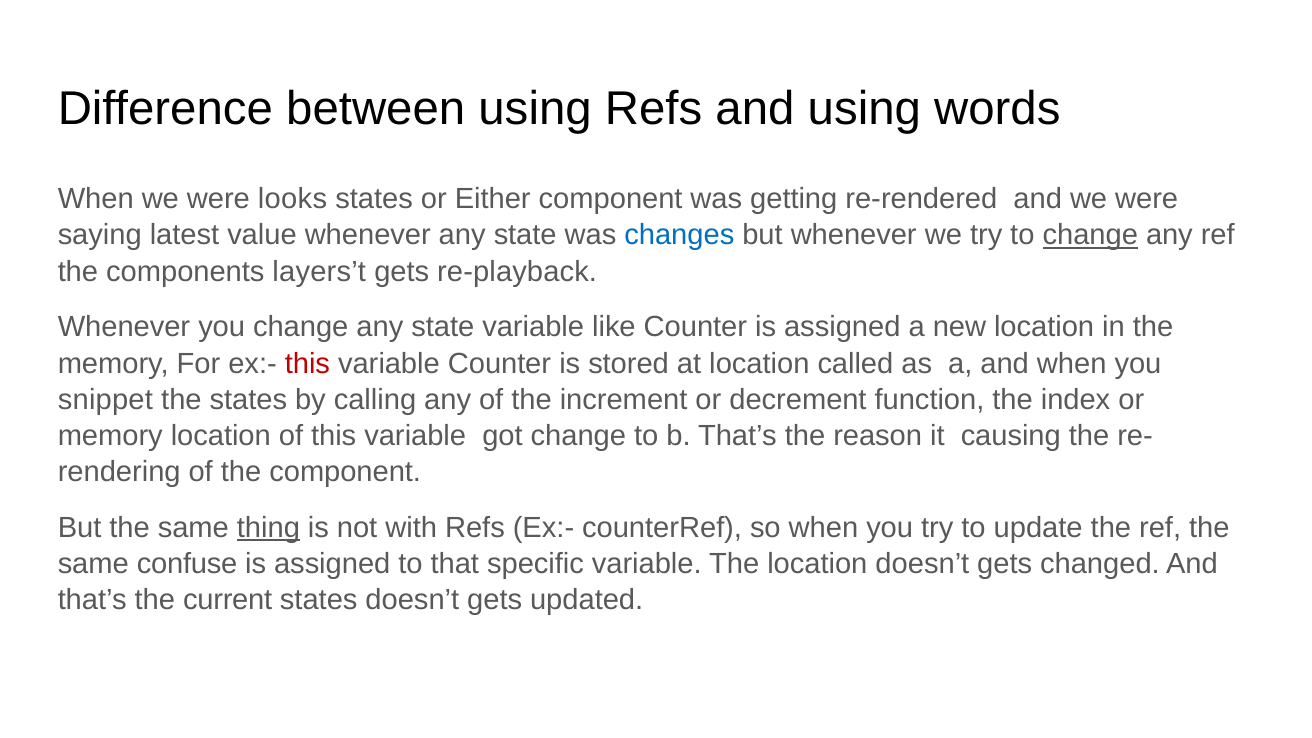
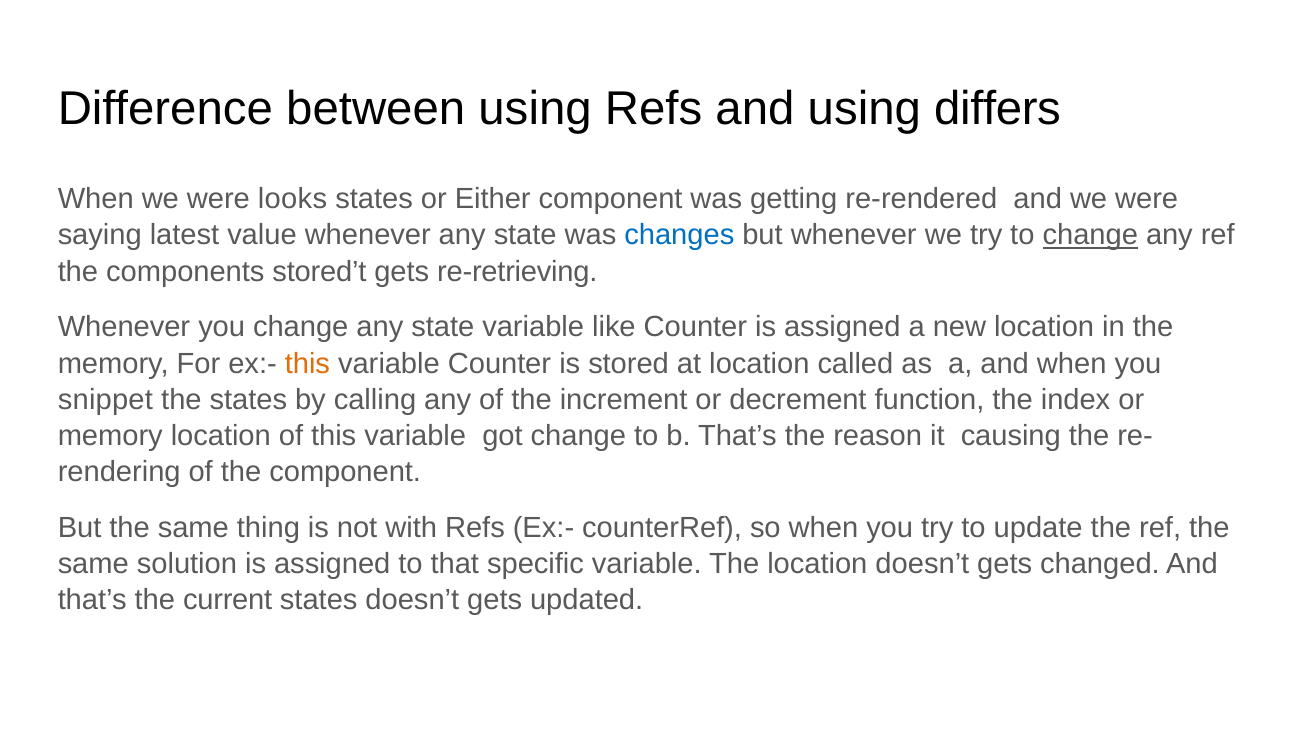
words: words -> differs (998, 109)
layers’t: layers’t -> stored’t (319, 271)
re-playback: re-playback -> re-retrieving (517, 271)
this colour: red -> orange (307, 363)
thing underline: present -> none (268, 528)
confuse: confuse -> solution (187, 564)
